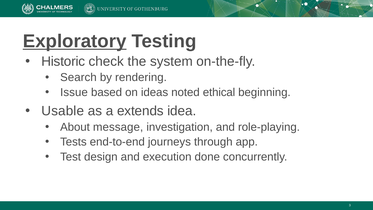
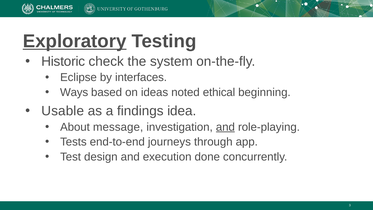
Search: Search -> Eclipse (78, 77)
rendering: rendering -> interfaces (141, 77)
Issue: Issue -> Ways (74, 92)
extends: extends -> findings (140, 111)
and underline: none -> present (225, 127)
